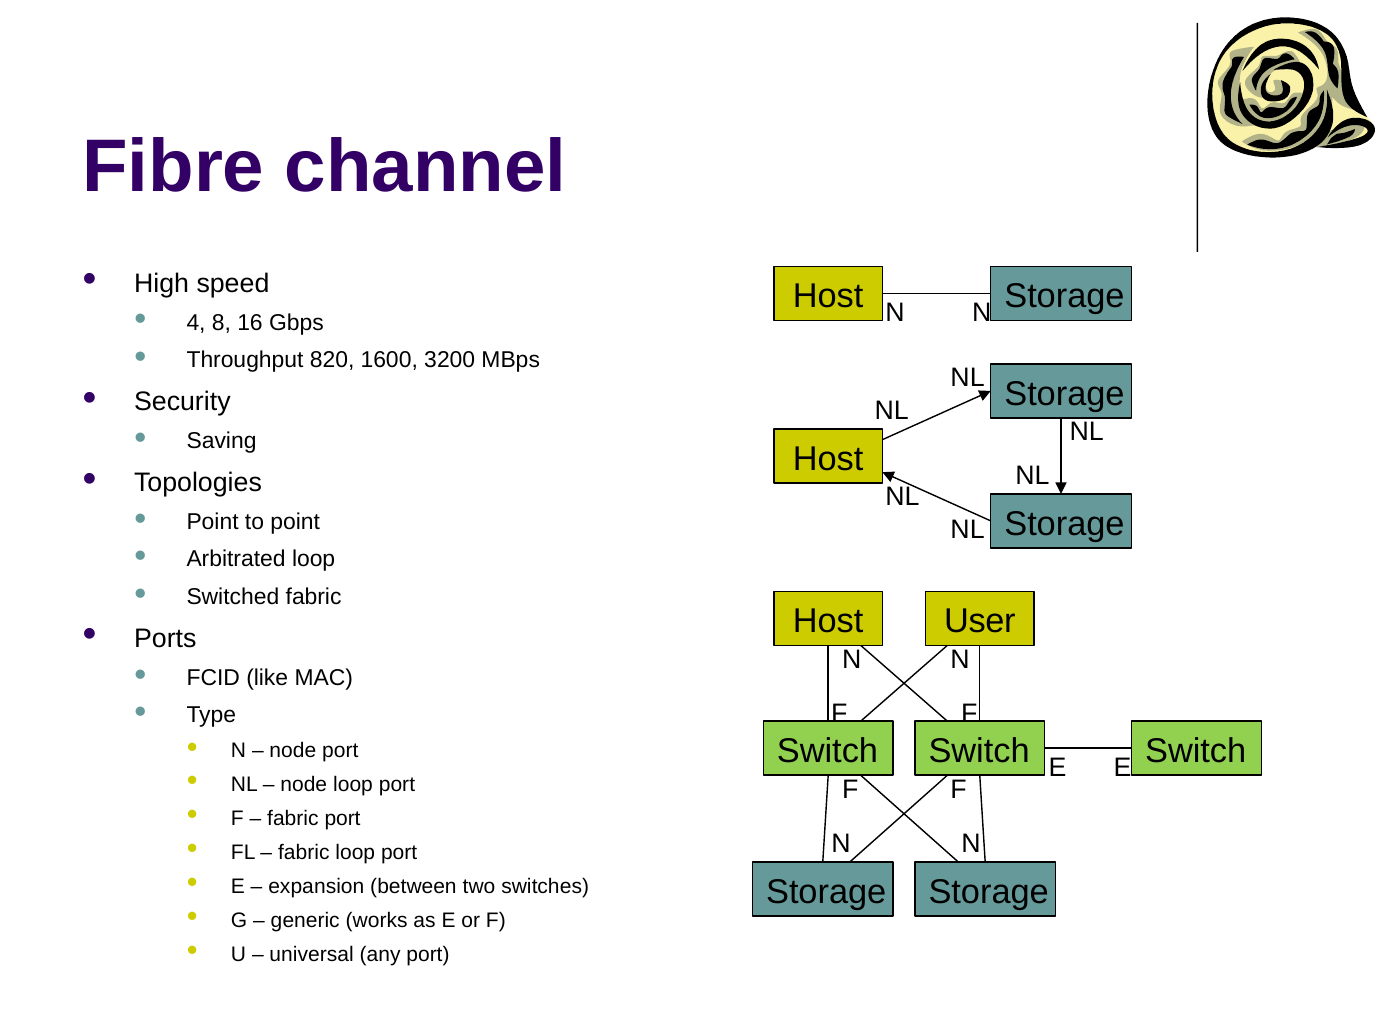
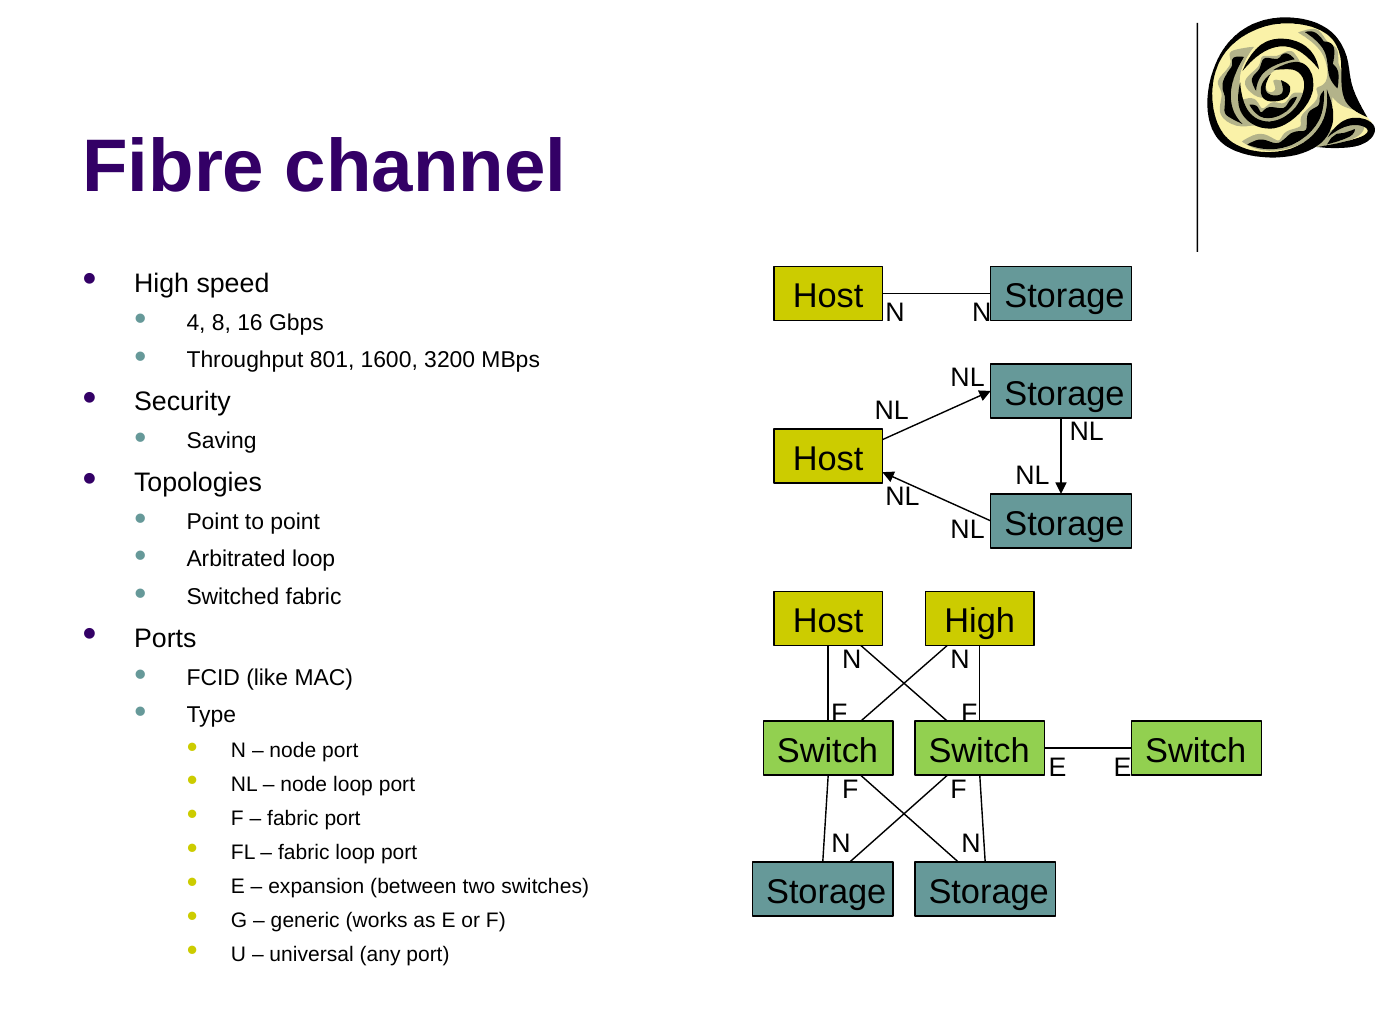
820: 820 -> 801 (332, 360)
Host User: User -> High (980, 621)
